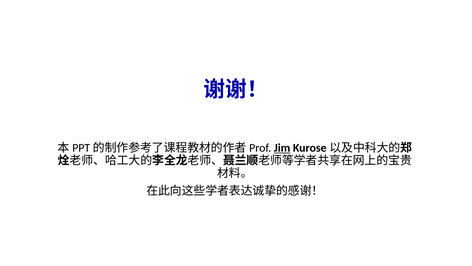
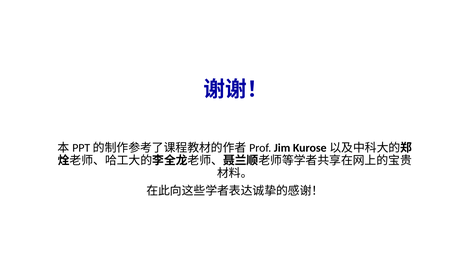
Jim underline: present -> none (282, 148)
